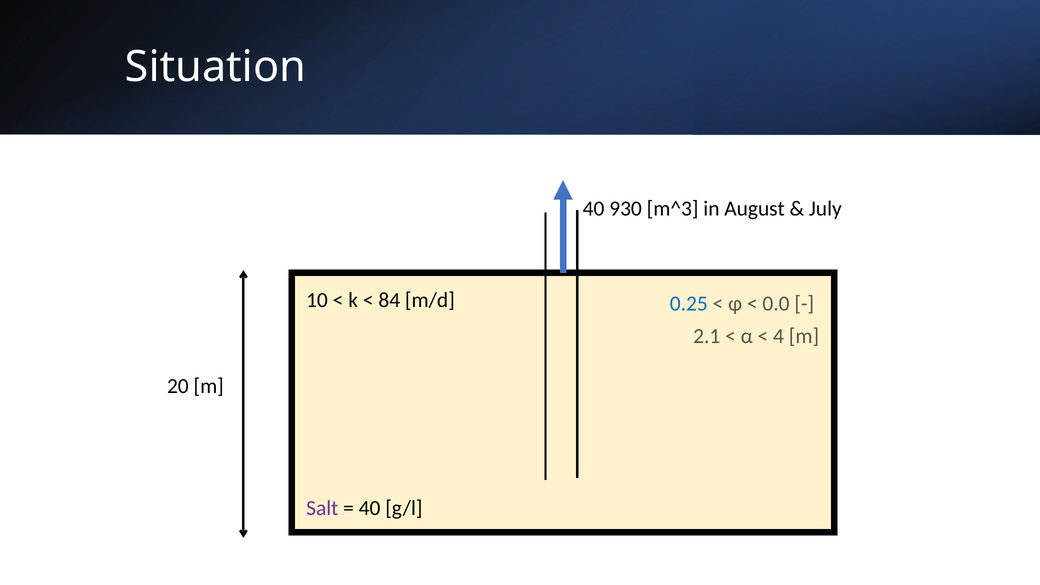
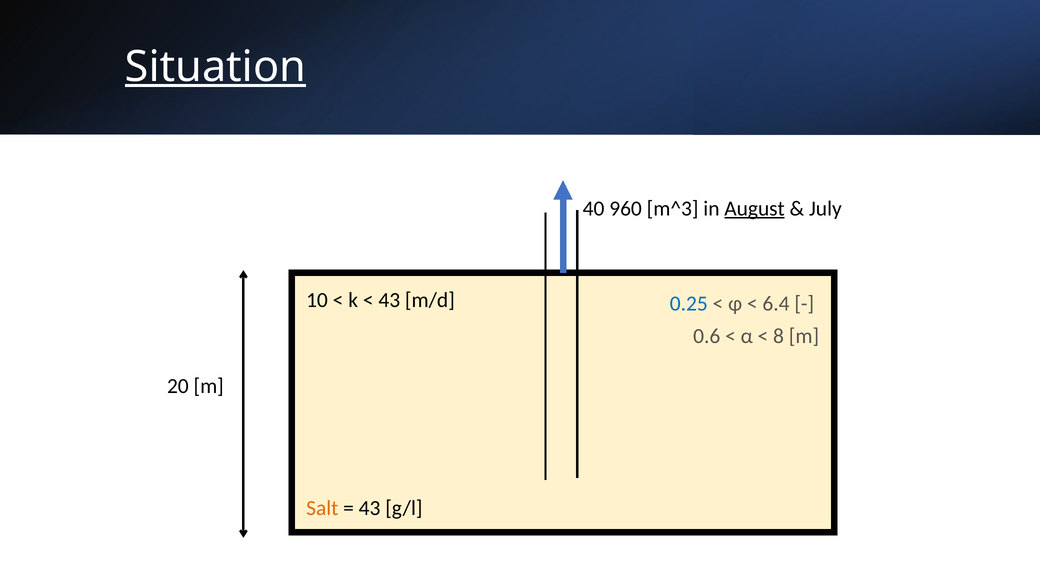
Situation underline: none -> present (215, 67)
930: 930 -> 960 (626, 209)
August underline: none -> present (755, 209)
84: 84 -> 43 (389, 300)
0.0: 0.0 -> 6.4 (776, 304)
2.1: 2.1 -> 0.6 (707, 336)
4: 4 -> 8 (778, 336)
Salt colour: purple -> orange (322, 508)
40: 40 -> 43 (370, 508)
